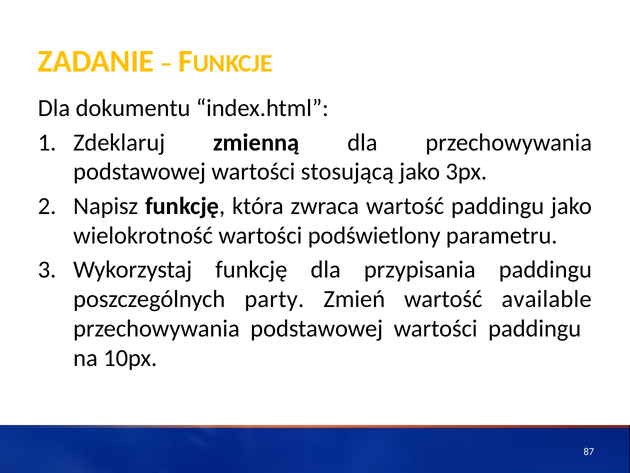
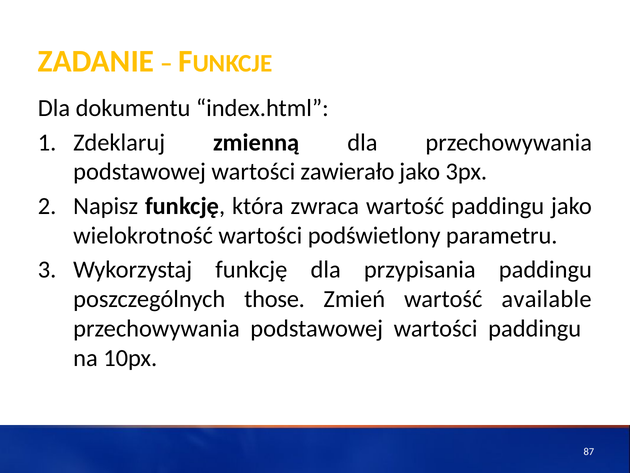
stosującą: stosującą -> zawierało (347, 172)
party: party -> those (275, 299)
